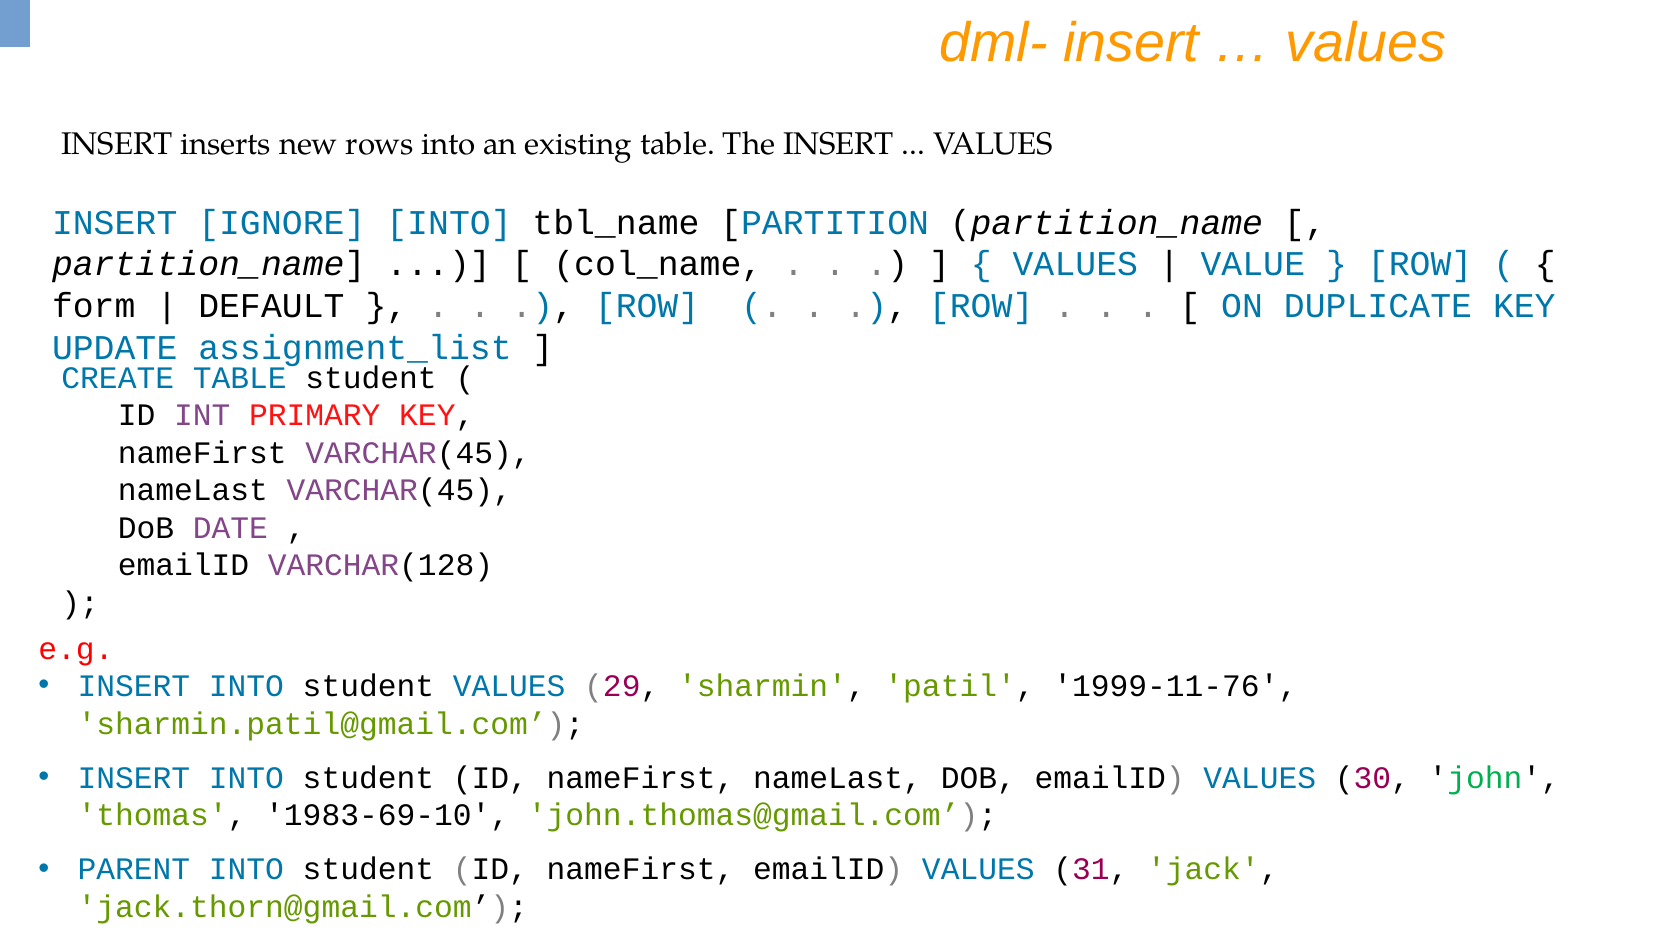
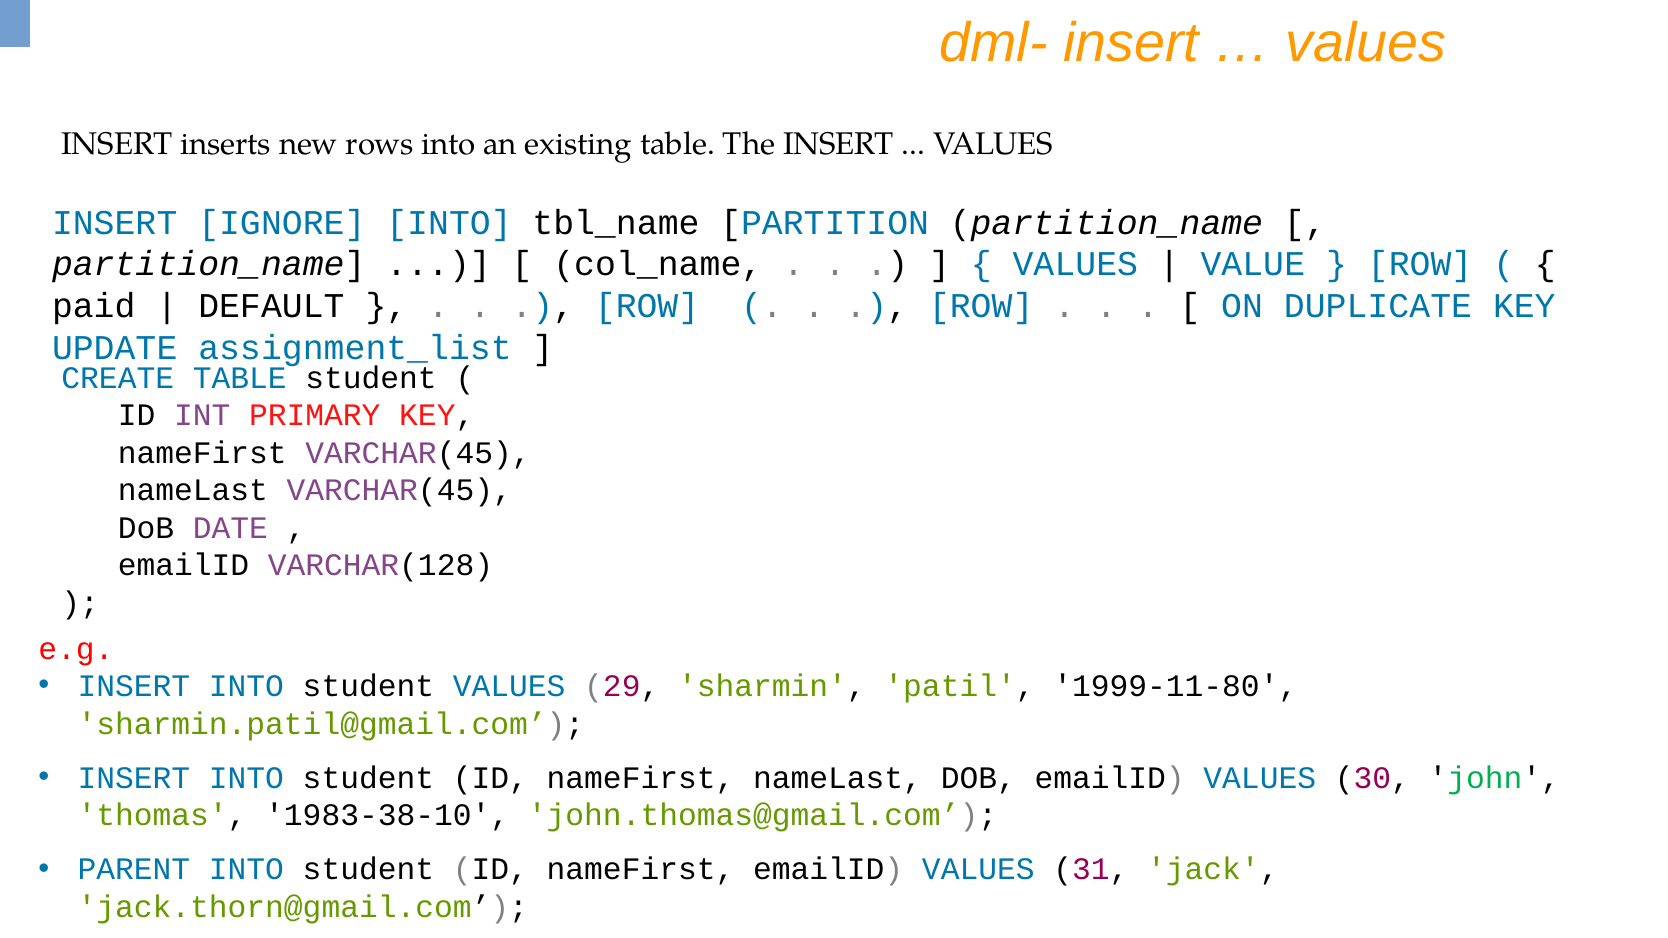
form: form -> paid (94, 306)
1999-11-76: 1999-11-76 -> 1999-11-80 (1175, 686)
1983-69-10: 1983-69-10 -> 1983-38-10 (387, 816)
